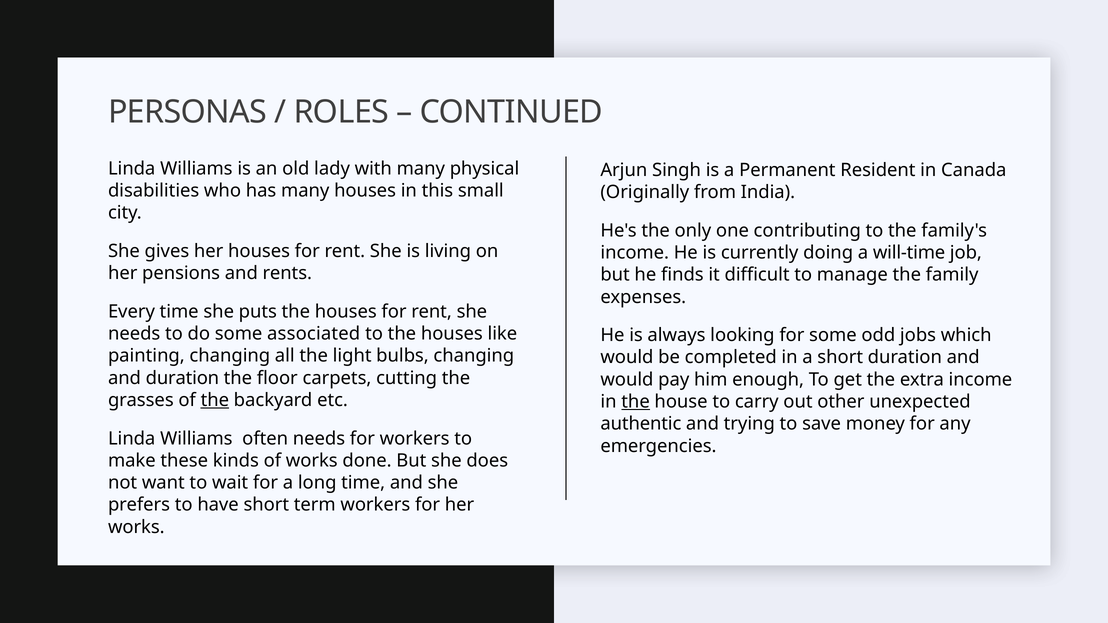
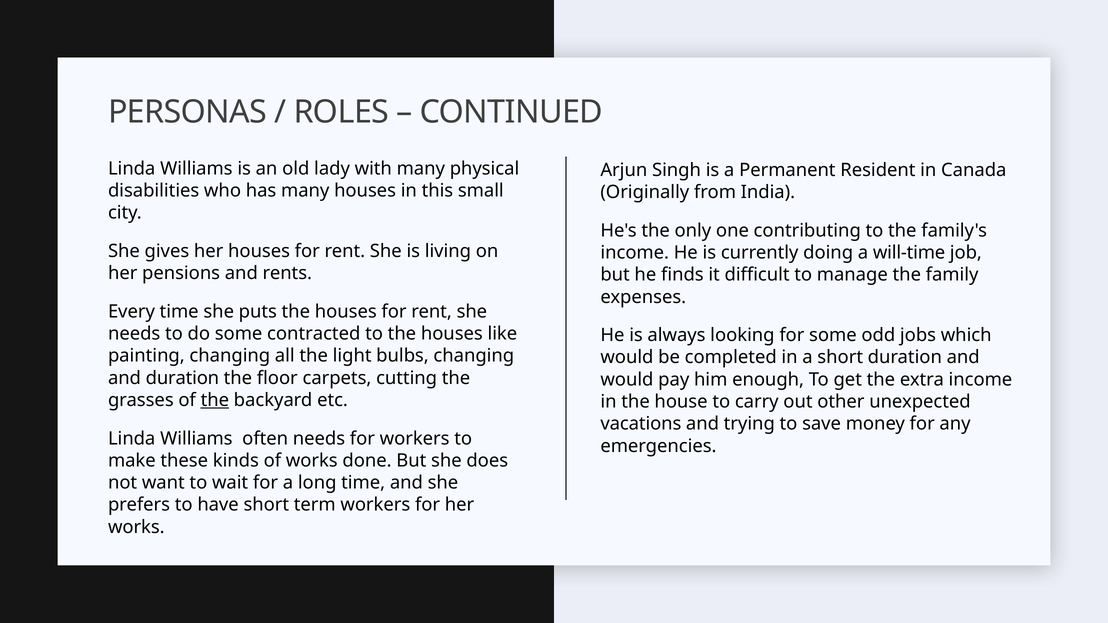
associated: associated -> contracted (314, 334)
the underline: present -> none (636, 402)
authentic: authentic -> vacations (641, 424)
